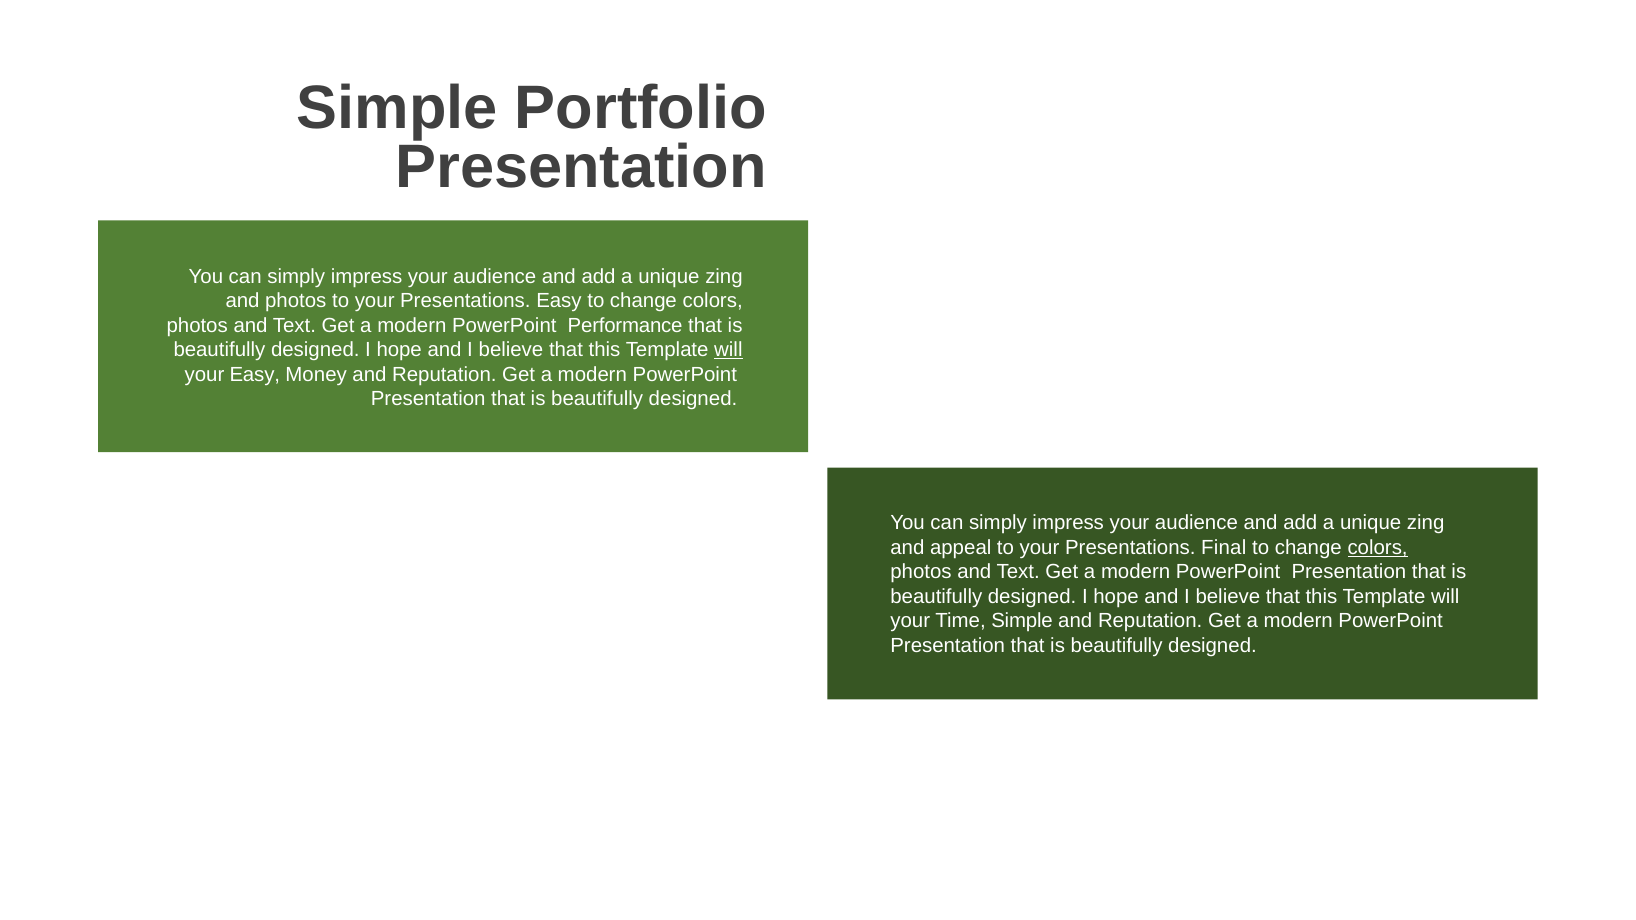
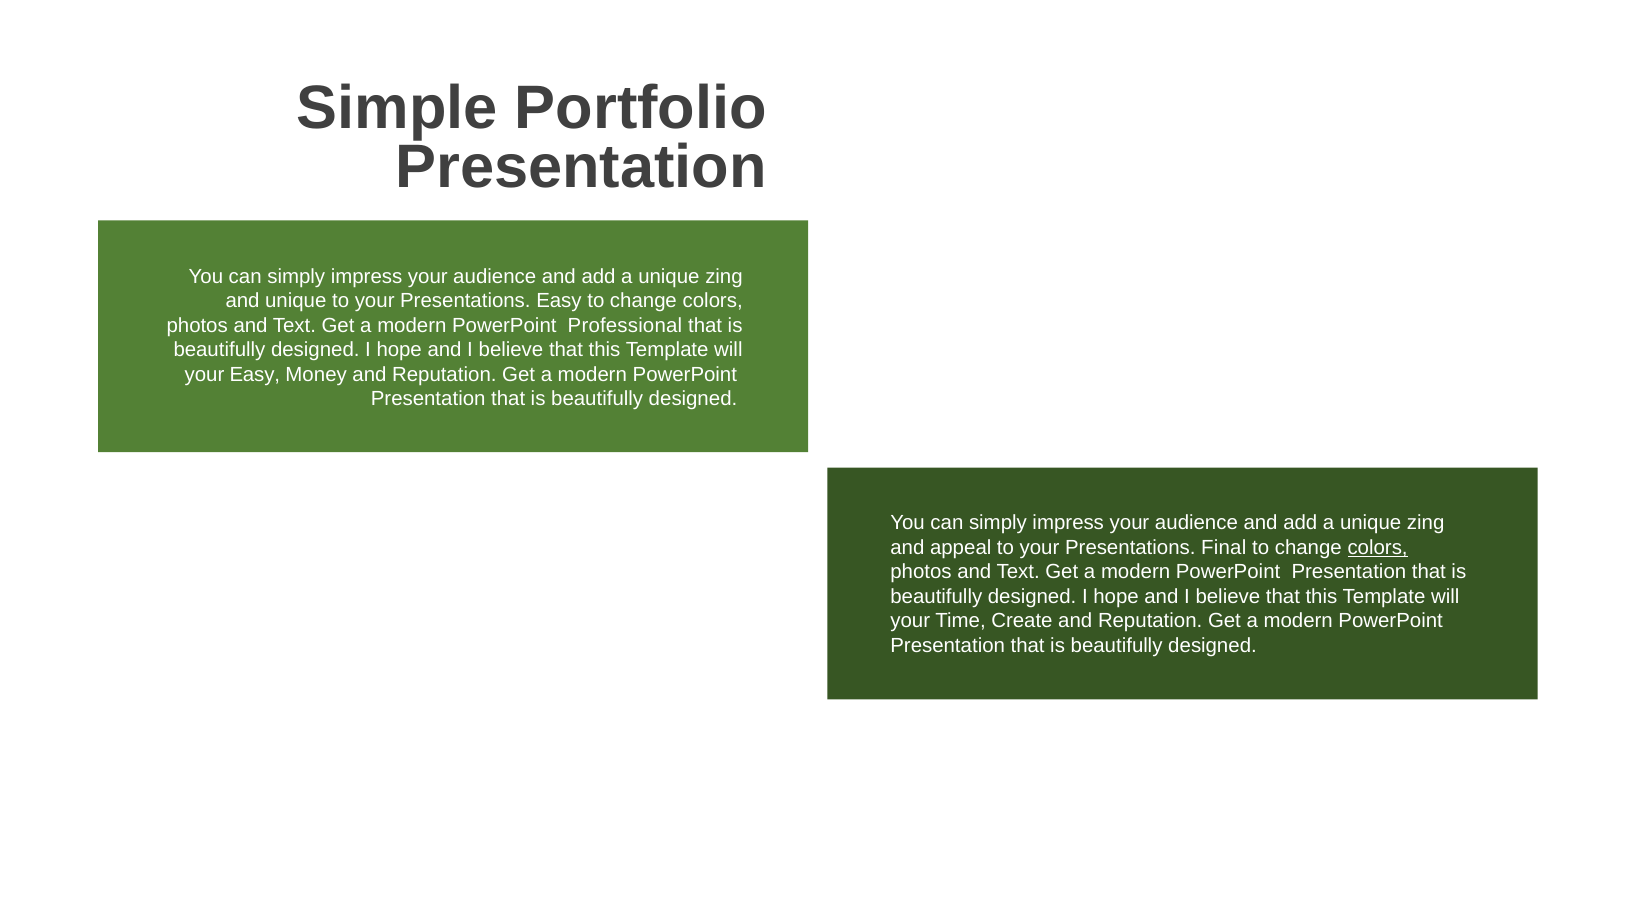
and photos: photos -> unique (296, 301)
Performance: Performance -> Professional (625, 326)
will underline: present -> none (728, 350)
Time Simple: Simple -> Create (1022, 621)
